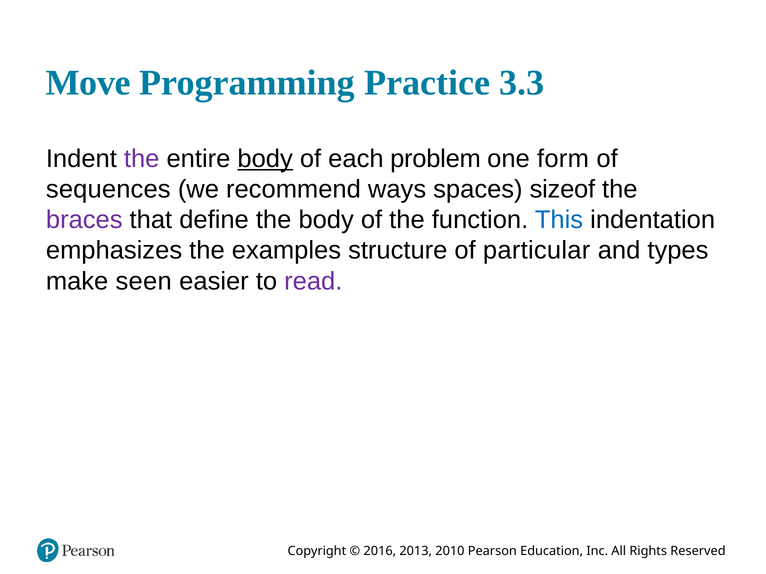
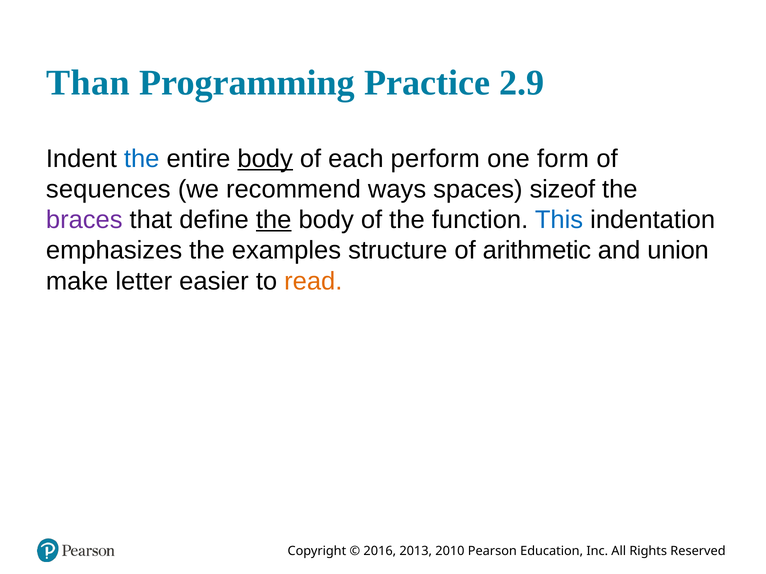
Move: Move -> Than (88, 83)
3.3: 3.3 -> 2.9 (522, 83)
the colour: purple -> blue (142, 159)
problem: problem -> perform (435, 159)
the underline: none -> present (274, 220)
particular: particular -> arithmetic (537, 251)
types: types -> union (678, 251)
seen: seen -> letter (144, 281)
read colour: purple -> orange (313, 281)
